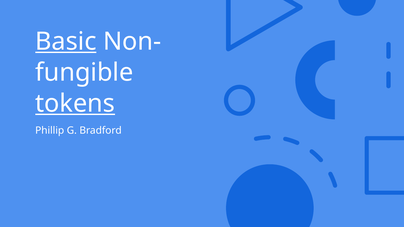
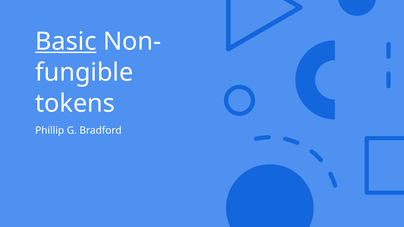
tokens underline: present -> none (75, 104)
